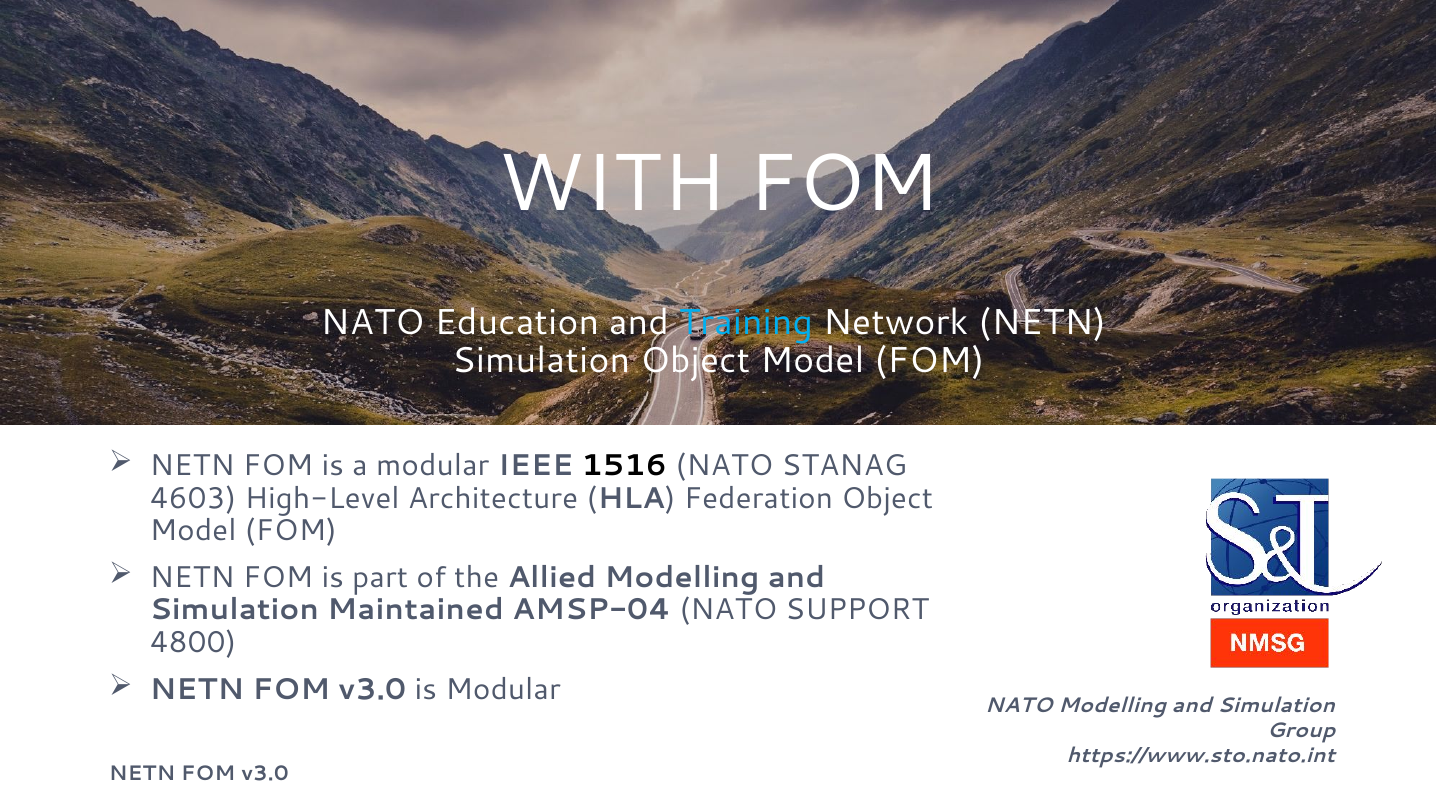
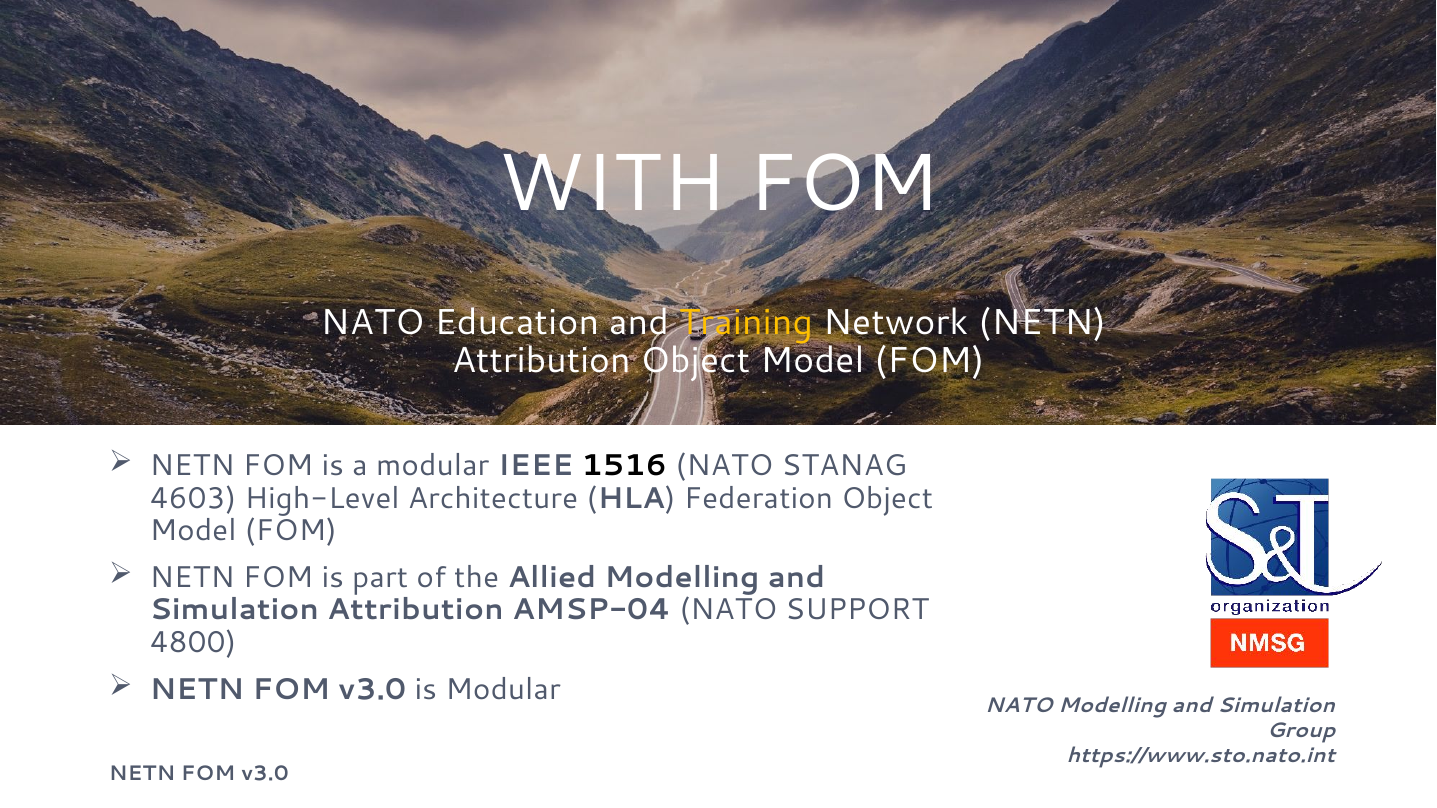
Training colour: light blue -> yellow (746, 322)
Simulation: Simulation -> Attribution (541, 361)
Simulation Maintained: Maintained -> Attribution (415, 610)
